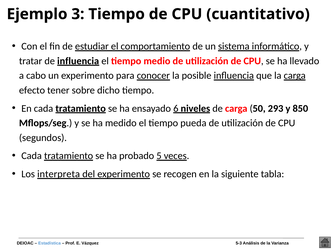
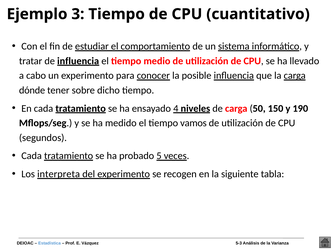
efecto: efecto -> dónde (32, 90)
6: 6 -> 4 (176, 108)
293: 293 -> 150 (276, 108)
850: 850 -> 190 (300, 108)
pueda: pueda -> vamos (193, 123)
